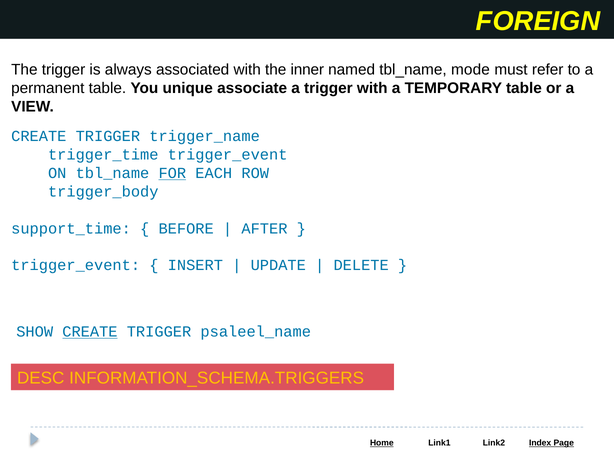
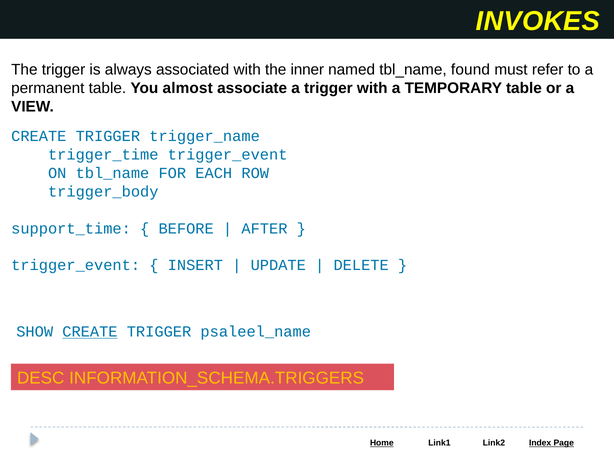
FOREIGN: FOREIGN -> INVOKES (538, 21)
mode: mode -> found (470, 70)
unique: unique -> almost (188, 88)
FOR underline: present -> none (172, 173)
